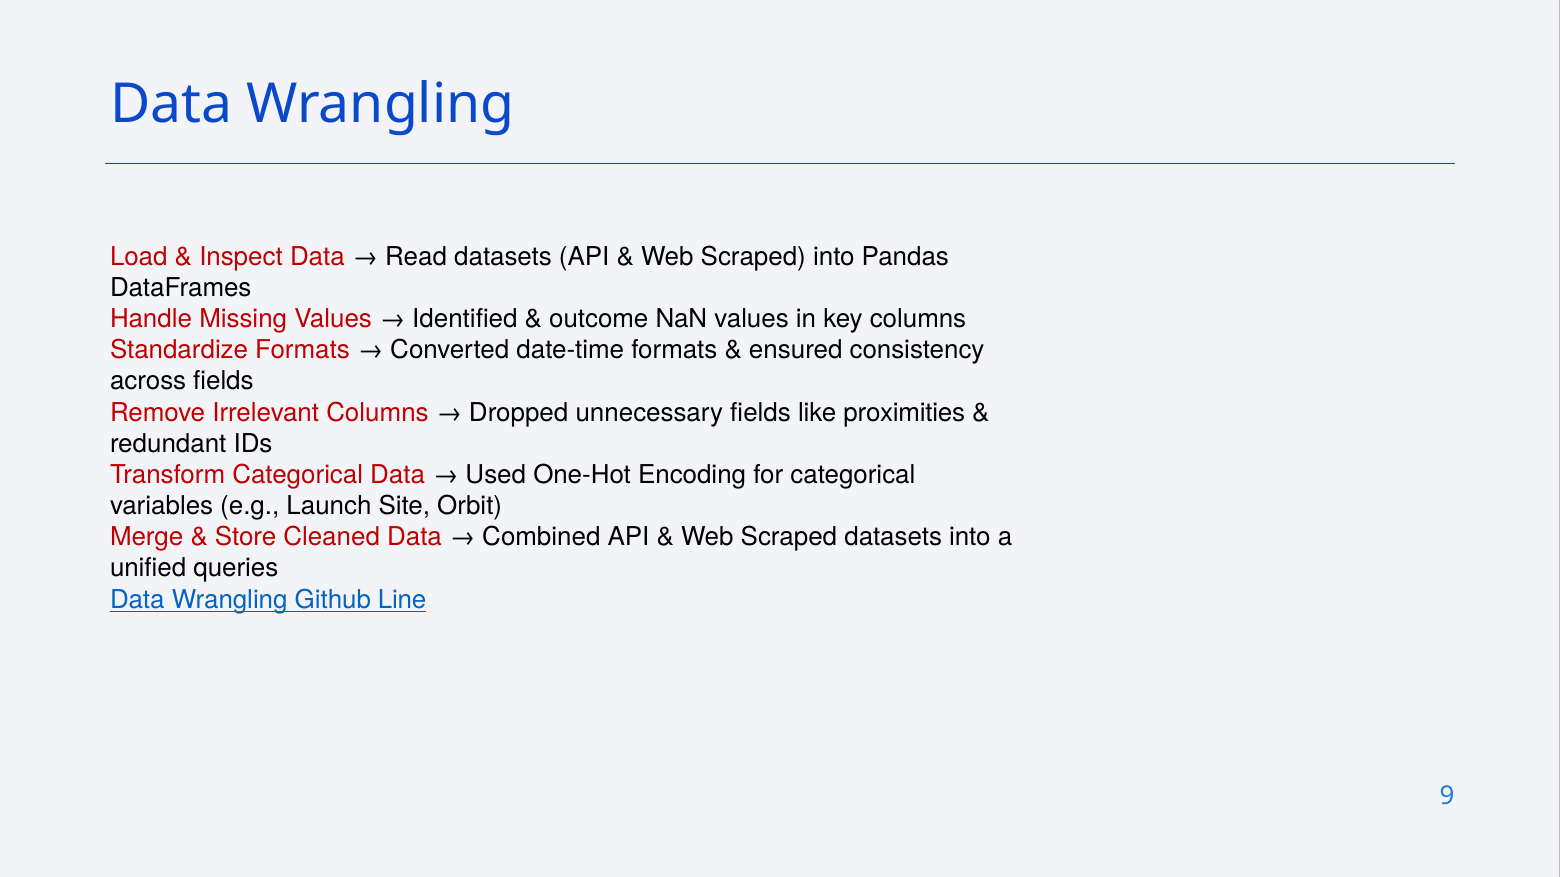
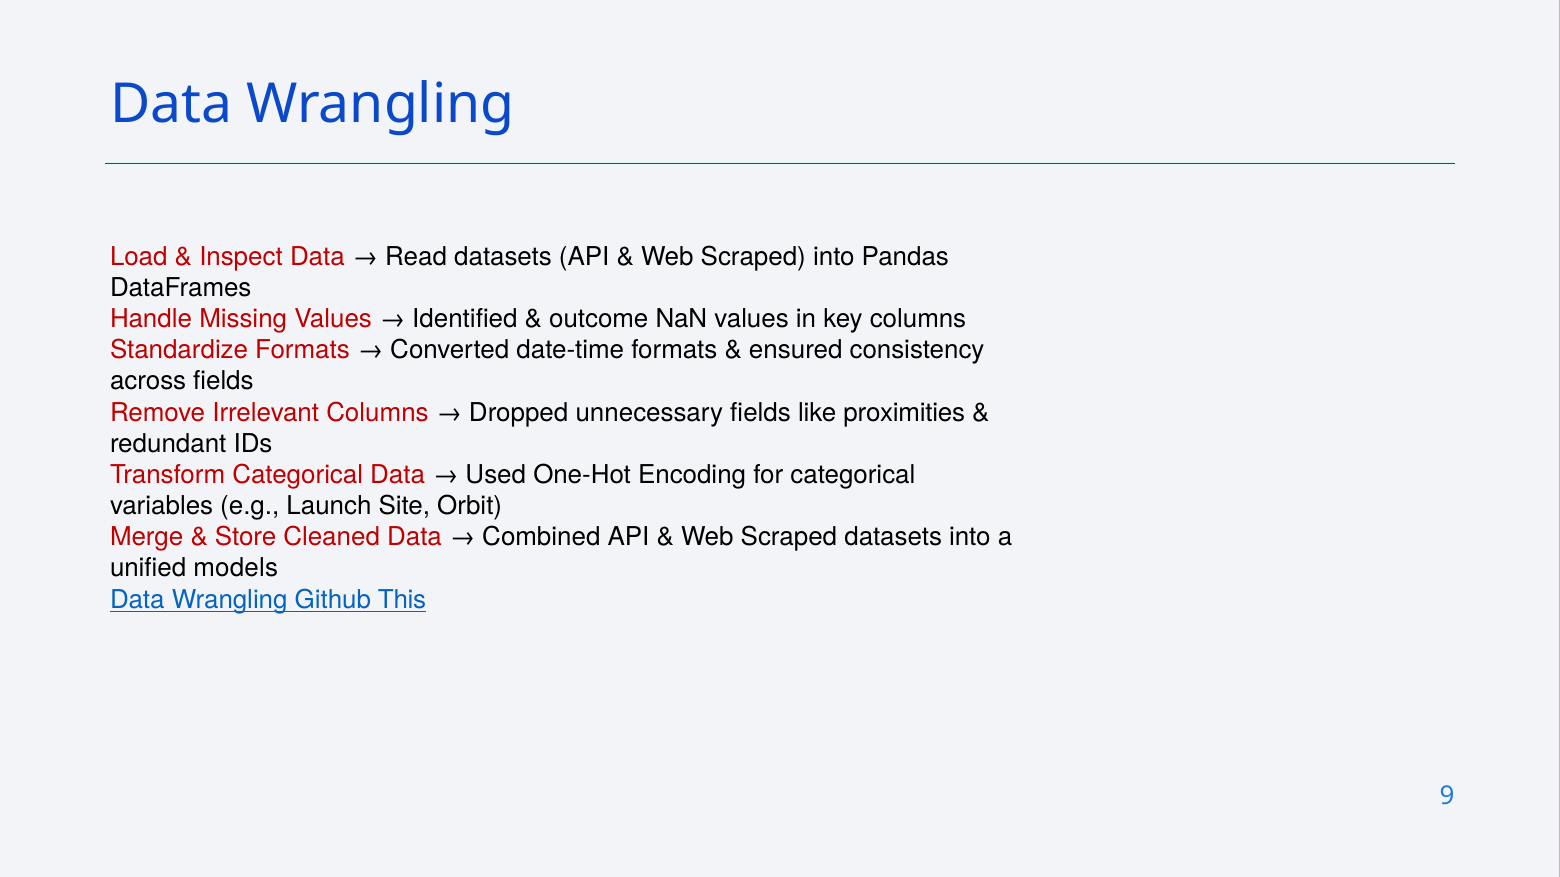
queries: queries -> models (236, 569)
Line: Line -> This (402, 600)
